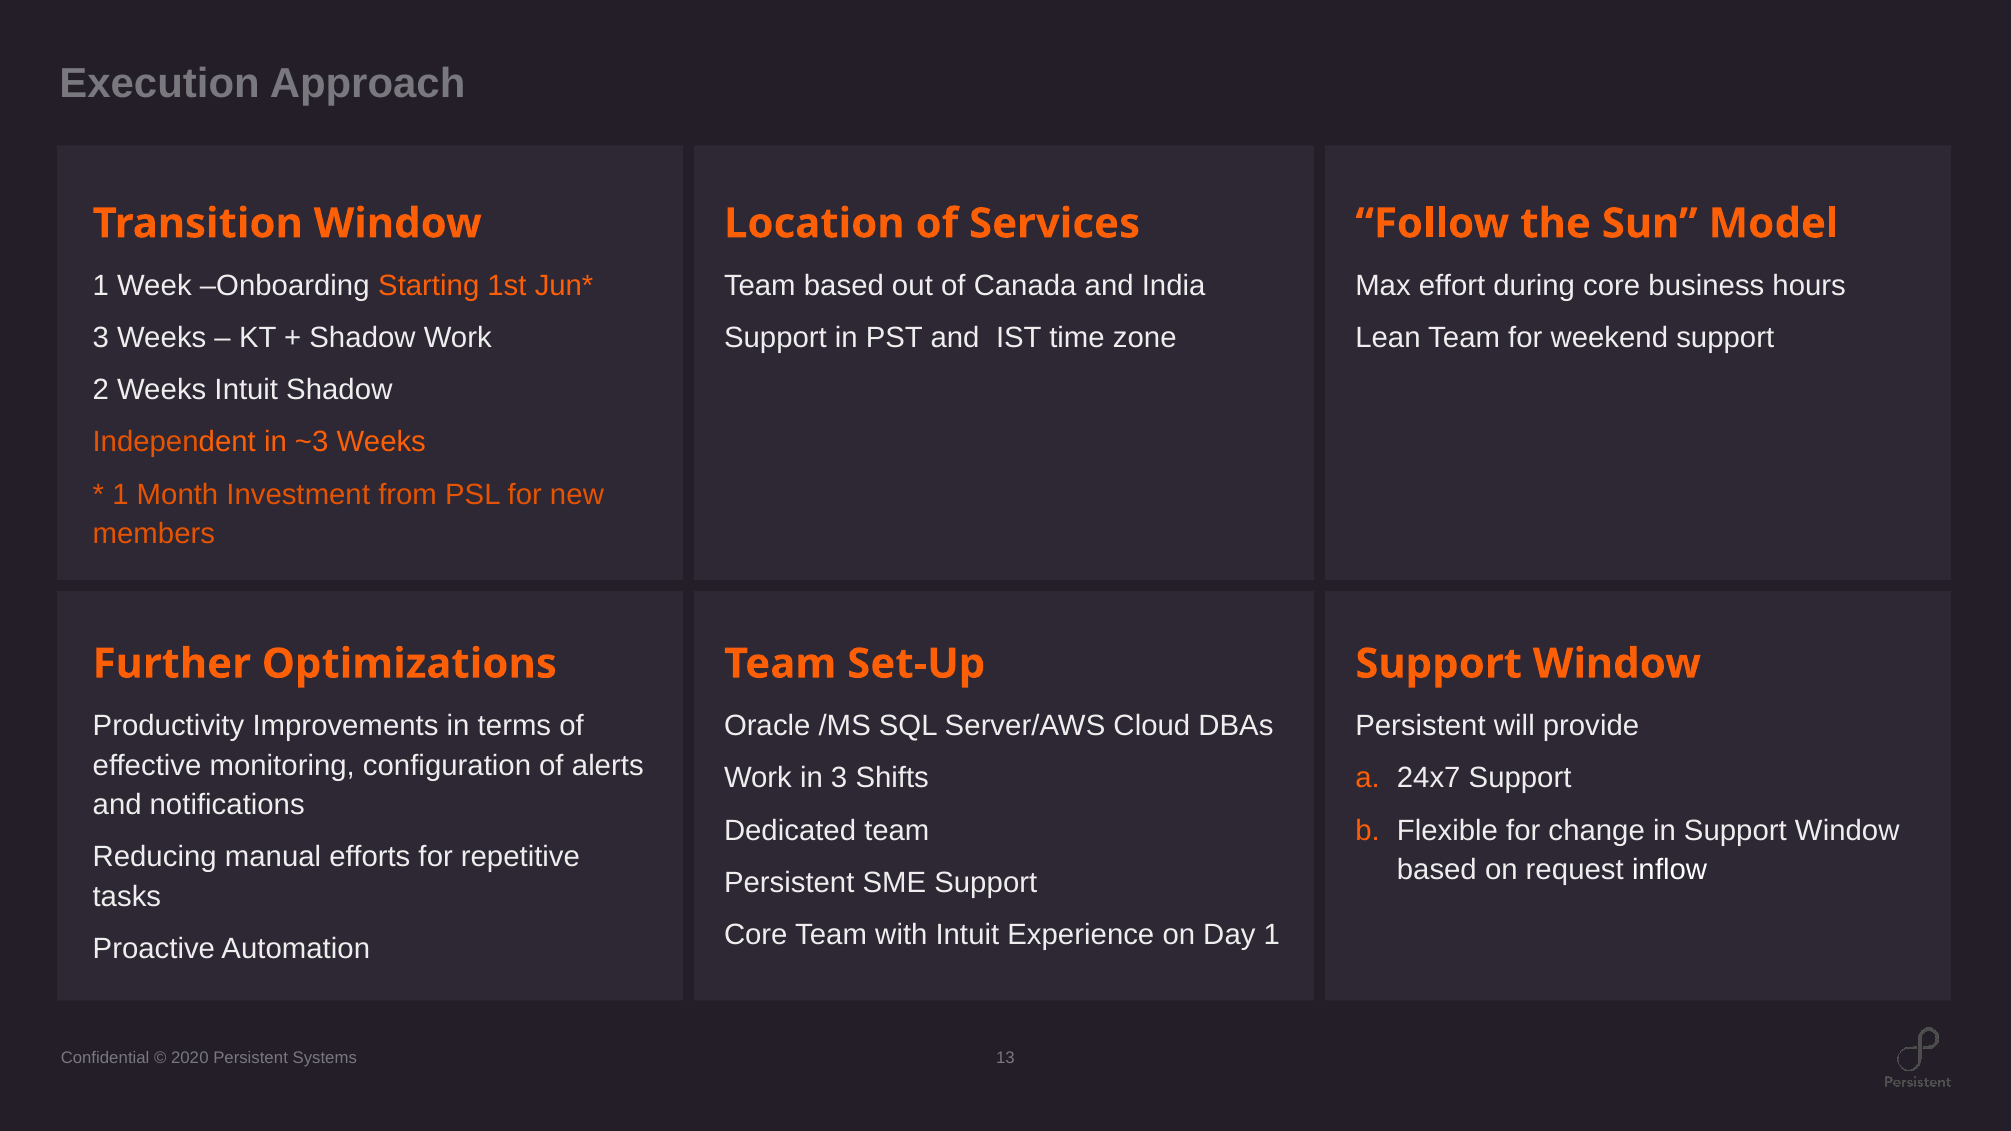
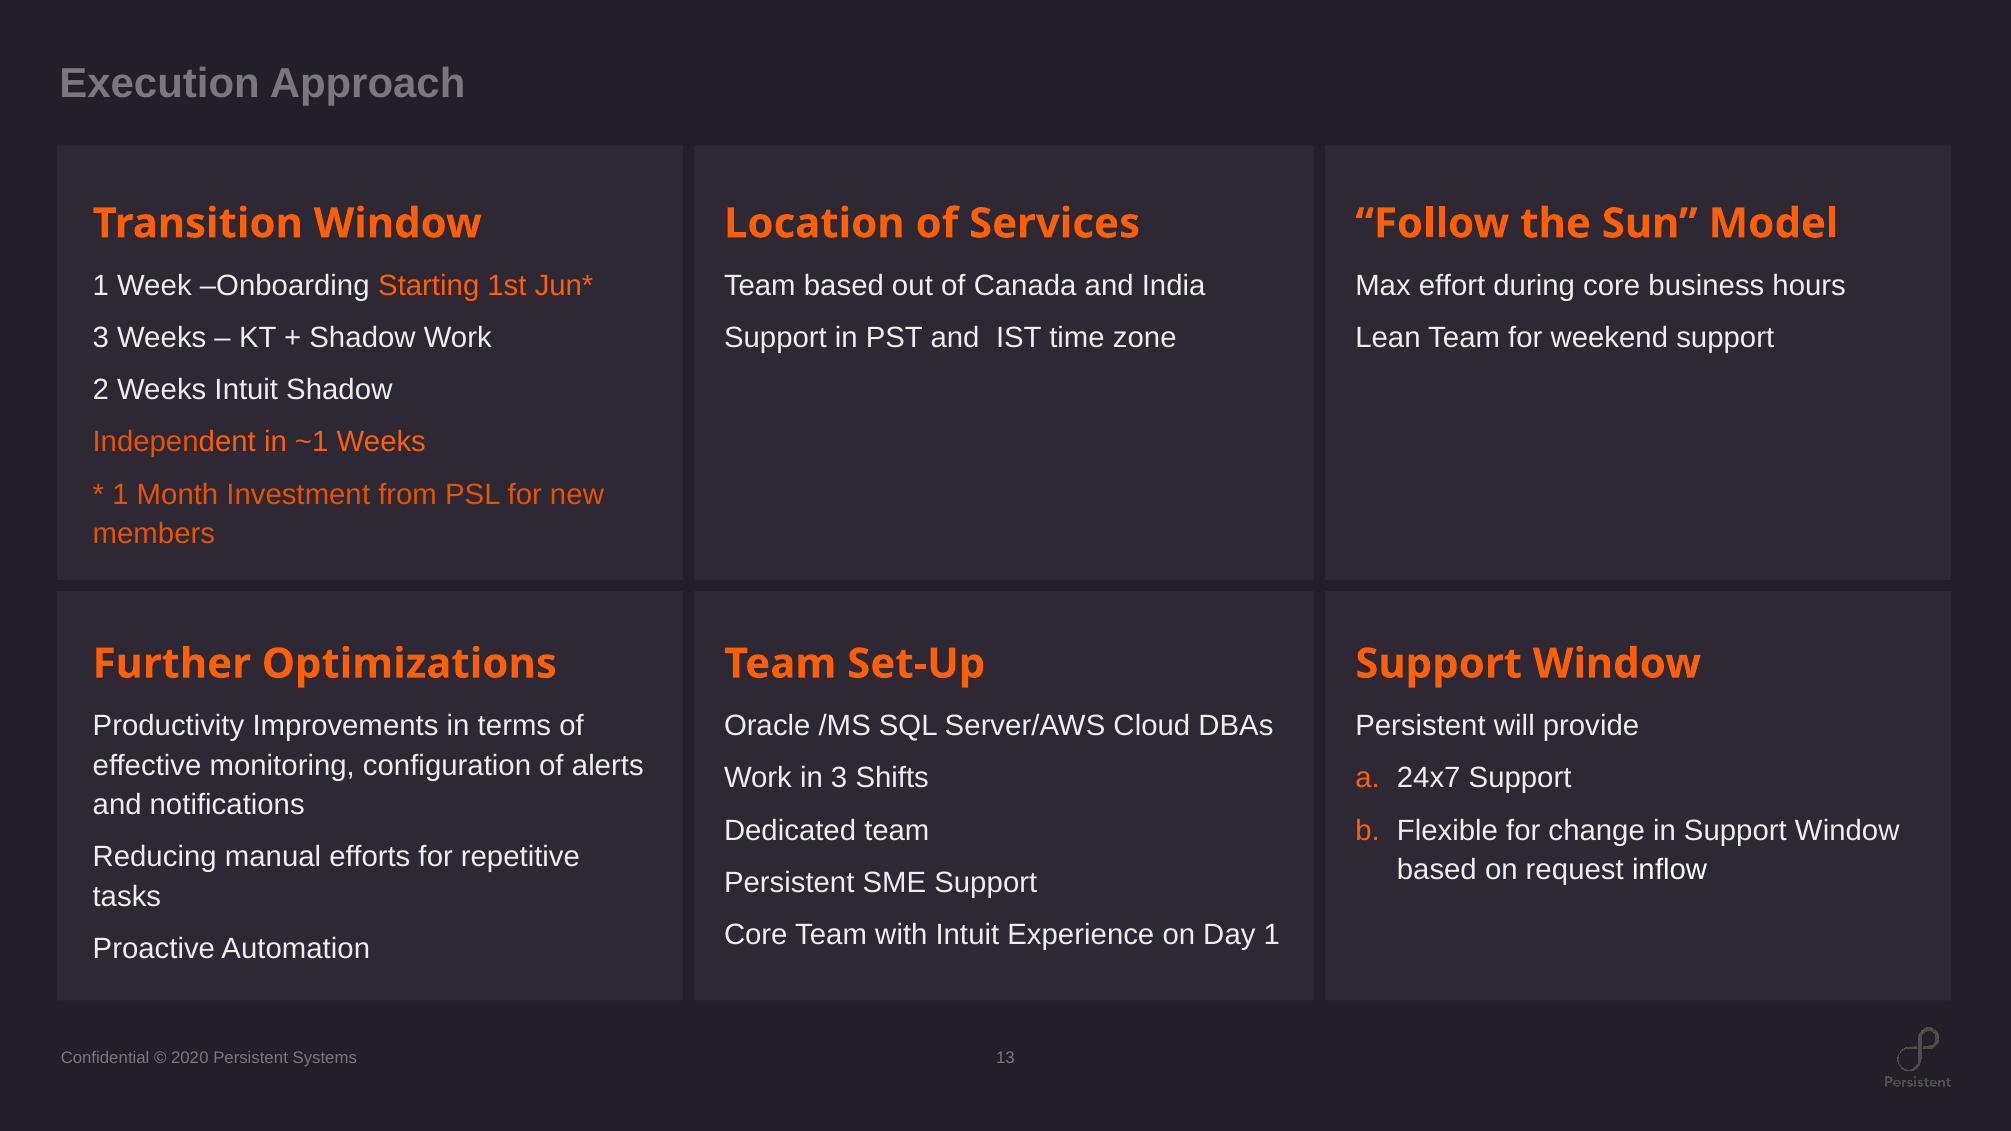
~3: ~3 -> ~1 (312, 442)
